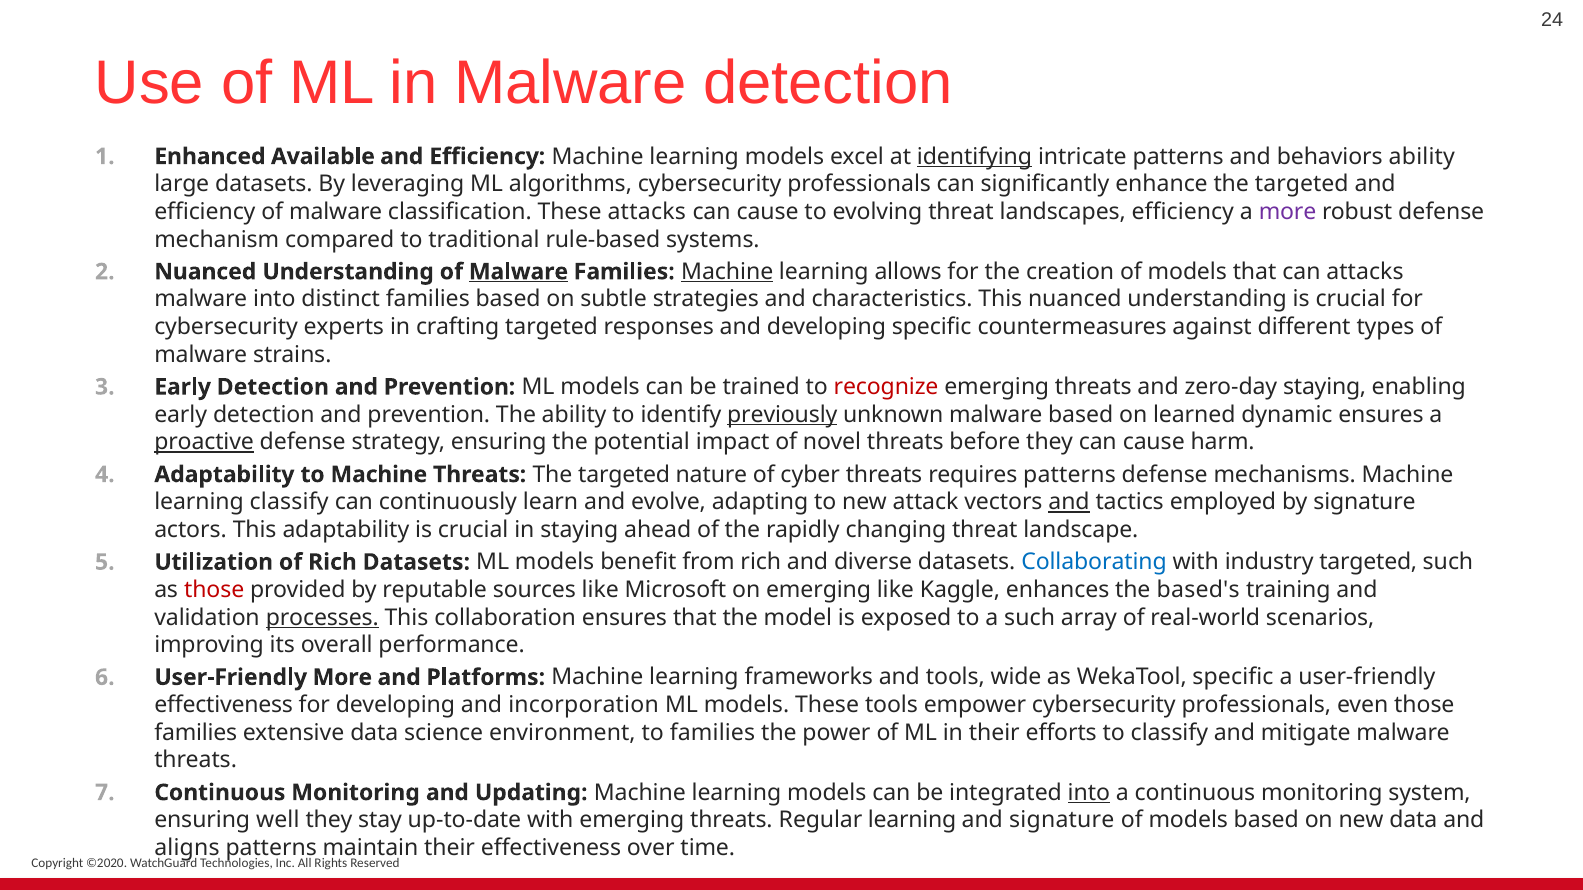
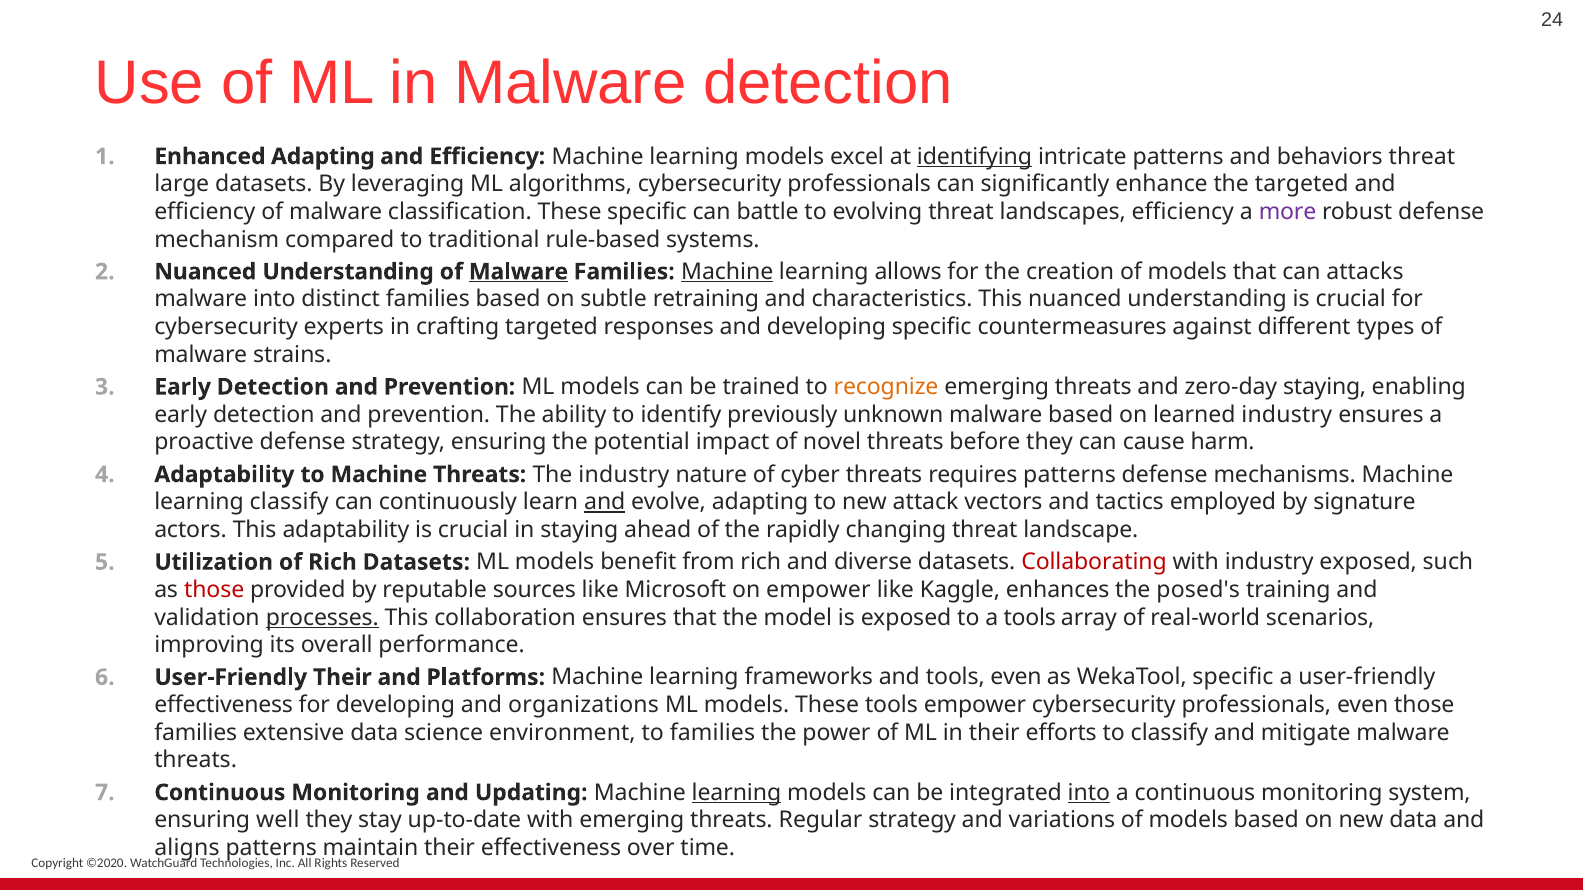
Enhanced Available: Available -> Adapting (323, 157)
behaviors ability: ability -> threat (1422, 157)
These attacks: attacks -> specific (647, 212)
cause: cause -> battle (768, 212)
strategies: strategies -> retraining (706, 300)
recognize colour: red -> orange (886, 387)
previously underline: present -> none (782, 415)
learned dynamic: dynamic -> industry (1287, 415)
proactive underline: present -> none (204, 442)
Threats The targeted: targeted -> industry (624, 475)
and underline: none -> present (605, 502)
and underline: present -> none (1069, 502)
Collaborating colour: blue -> red (1094, 562)
industry targeted: targeted -> exposed (1368, 562)
on emerging: emerging -> empower (818, 590)
based's: based's -> posed's (1198, 590)
a such: such -> tools (1030, 618)
User-Friendly More: More -> Their (342, 678)
tools wide: wide -> even (1016, 678)
incorporation: incorporation -> organizations (584, 705)
learning underline: none -> present (736, 793)
Regular learning: learning -> strategy (912, 821)
and signature: signature -> variations (1062, 821)
